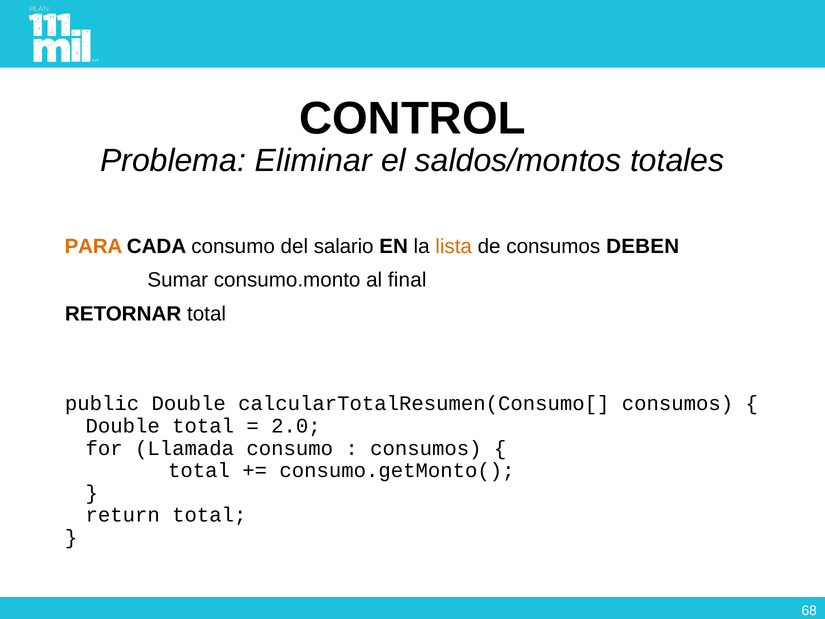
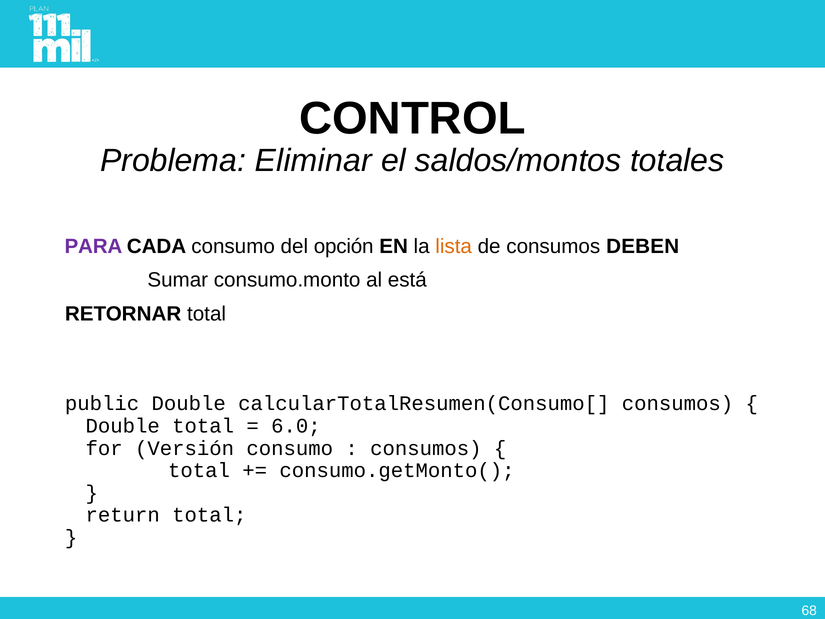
PARA colour: orange -> purple (93, 246)
salario: salario -> opción (344, 246)
final: final -> está (407, 280)
2.0: 2.0 -> 6.0 (296, 426)
Llamada: Llamada -> Versión (185, 448)
